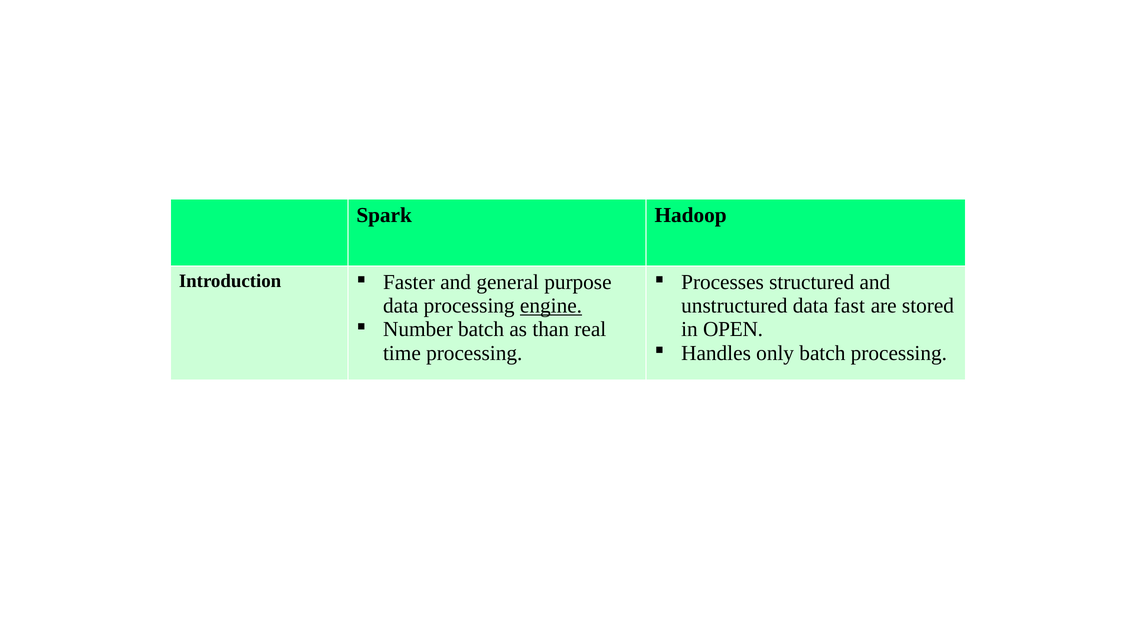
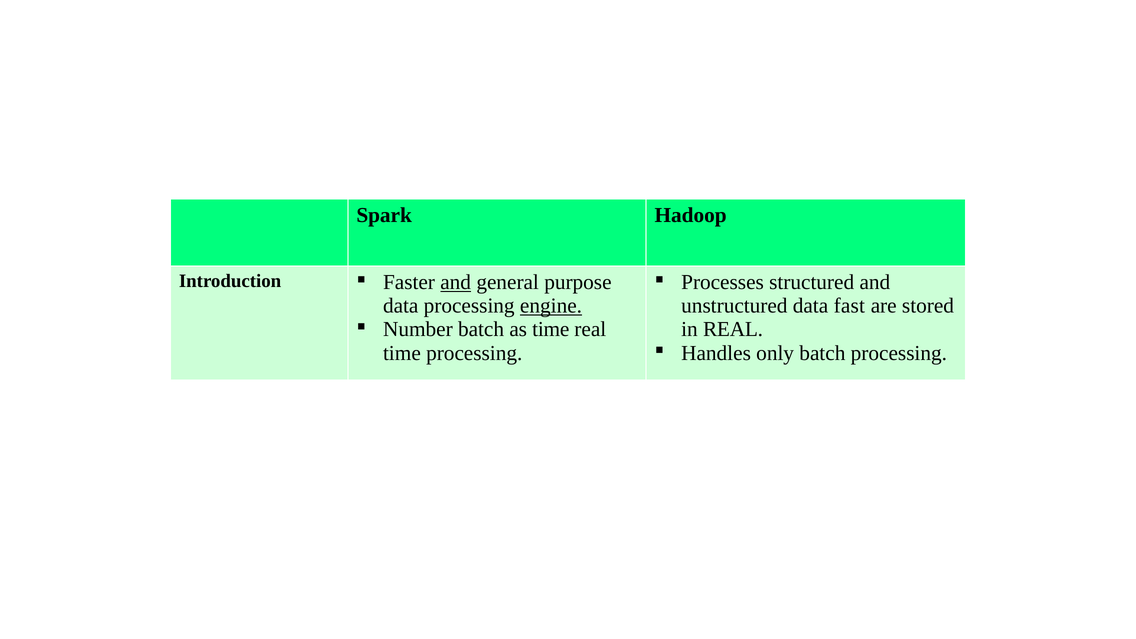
and underline: none -> present (456, 282)
as than: than -> time (551, 329)
in OPEN: OPEN -> REAL (733, 329)
